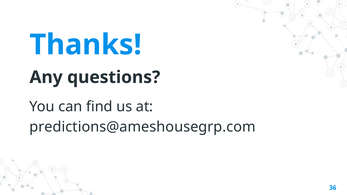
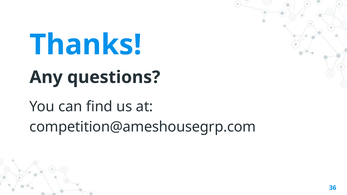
predictions@ameshousegrp.com: predictions@ameshousegrp.com -> competition@ameshousegrp.com (143, 127)
